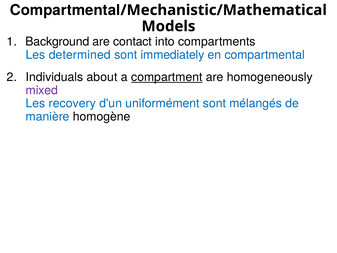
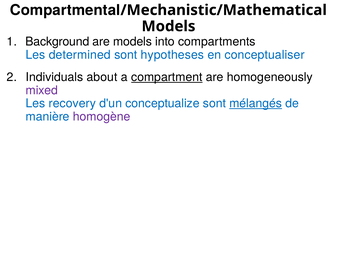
are contact: contact -> models (133, 42)
immediately: immediately -> hypotheses (172, 55)
en compartmental: compartmental -> conceptualiser (265, 55)
uniformément: uniformément -> conceptualize (162, 103)
mélangés underline: none -> present (256, 103)
homogène colour: black -> purple (102, 116)
